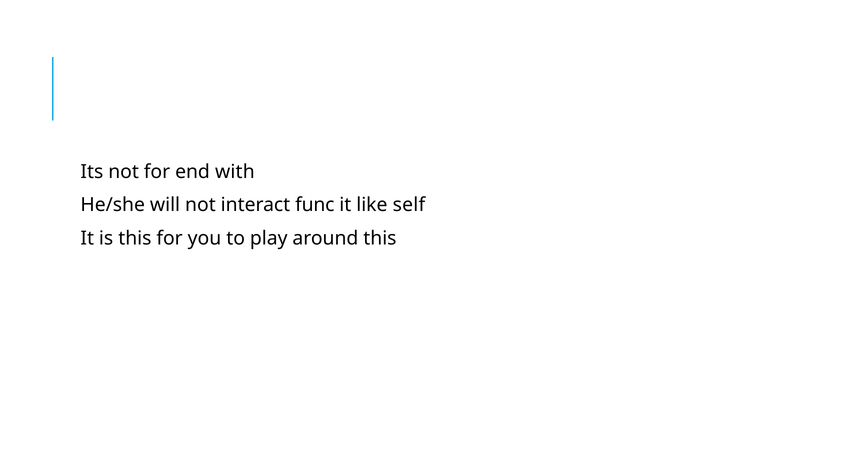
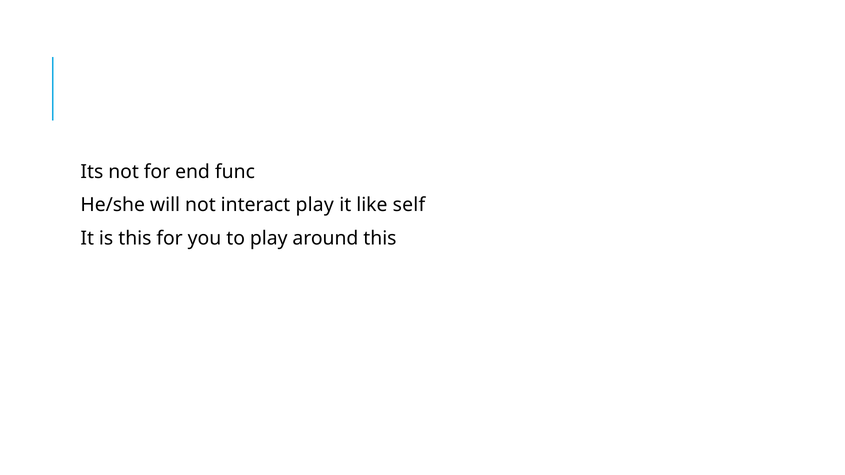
with: with -> func (235, 172)
interact func: func -> play (315, 205)
